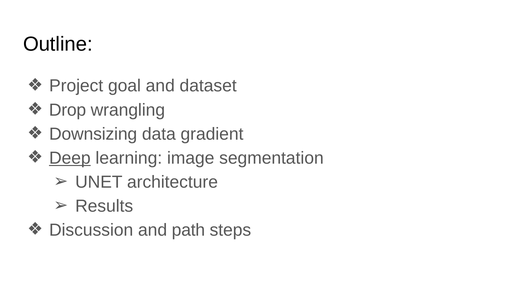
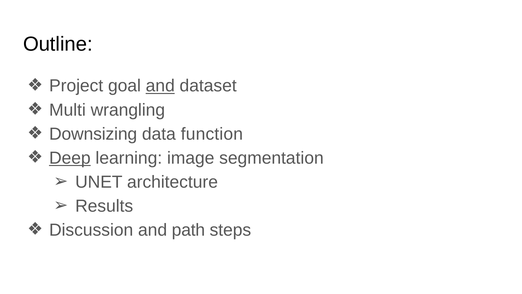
and underline: none -> present (160, 86)
Drop: Drop -> Multi (67, 110)
gradient: gradient -> function (212, 134)
